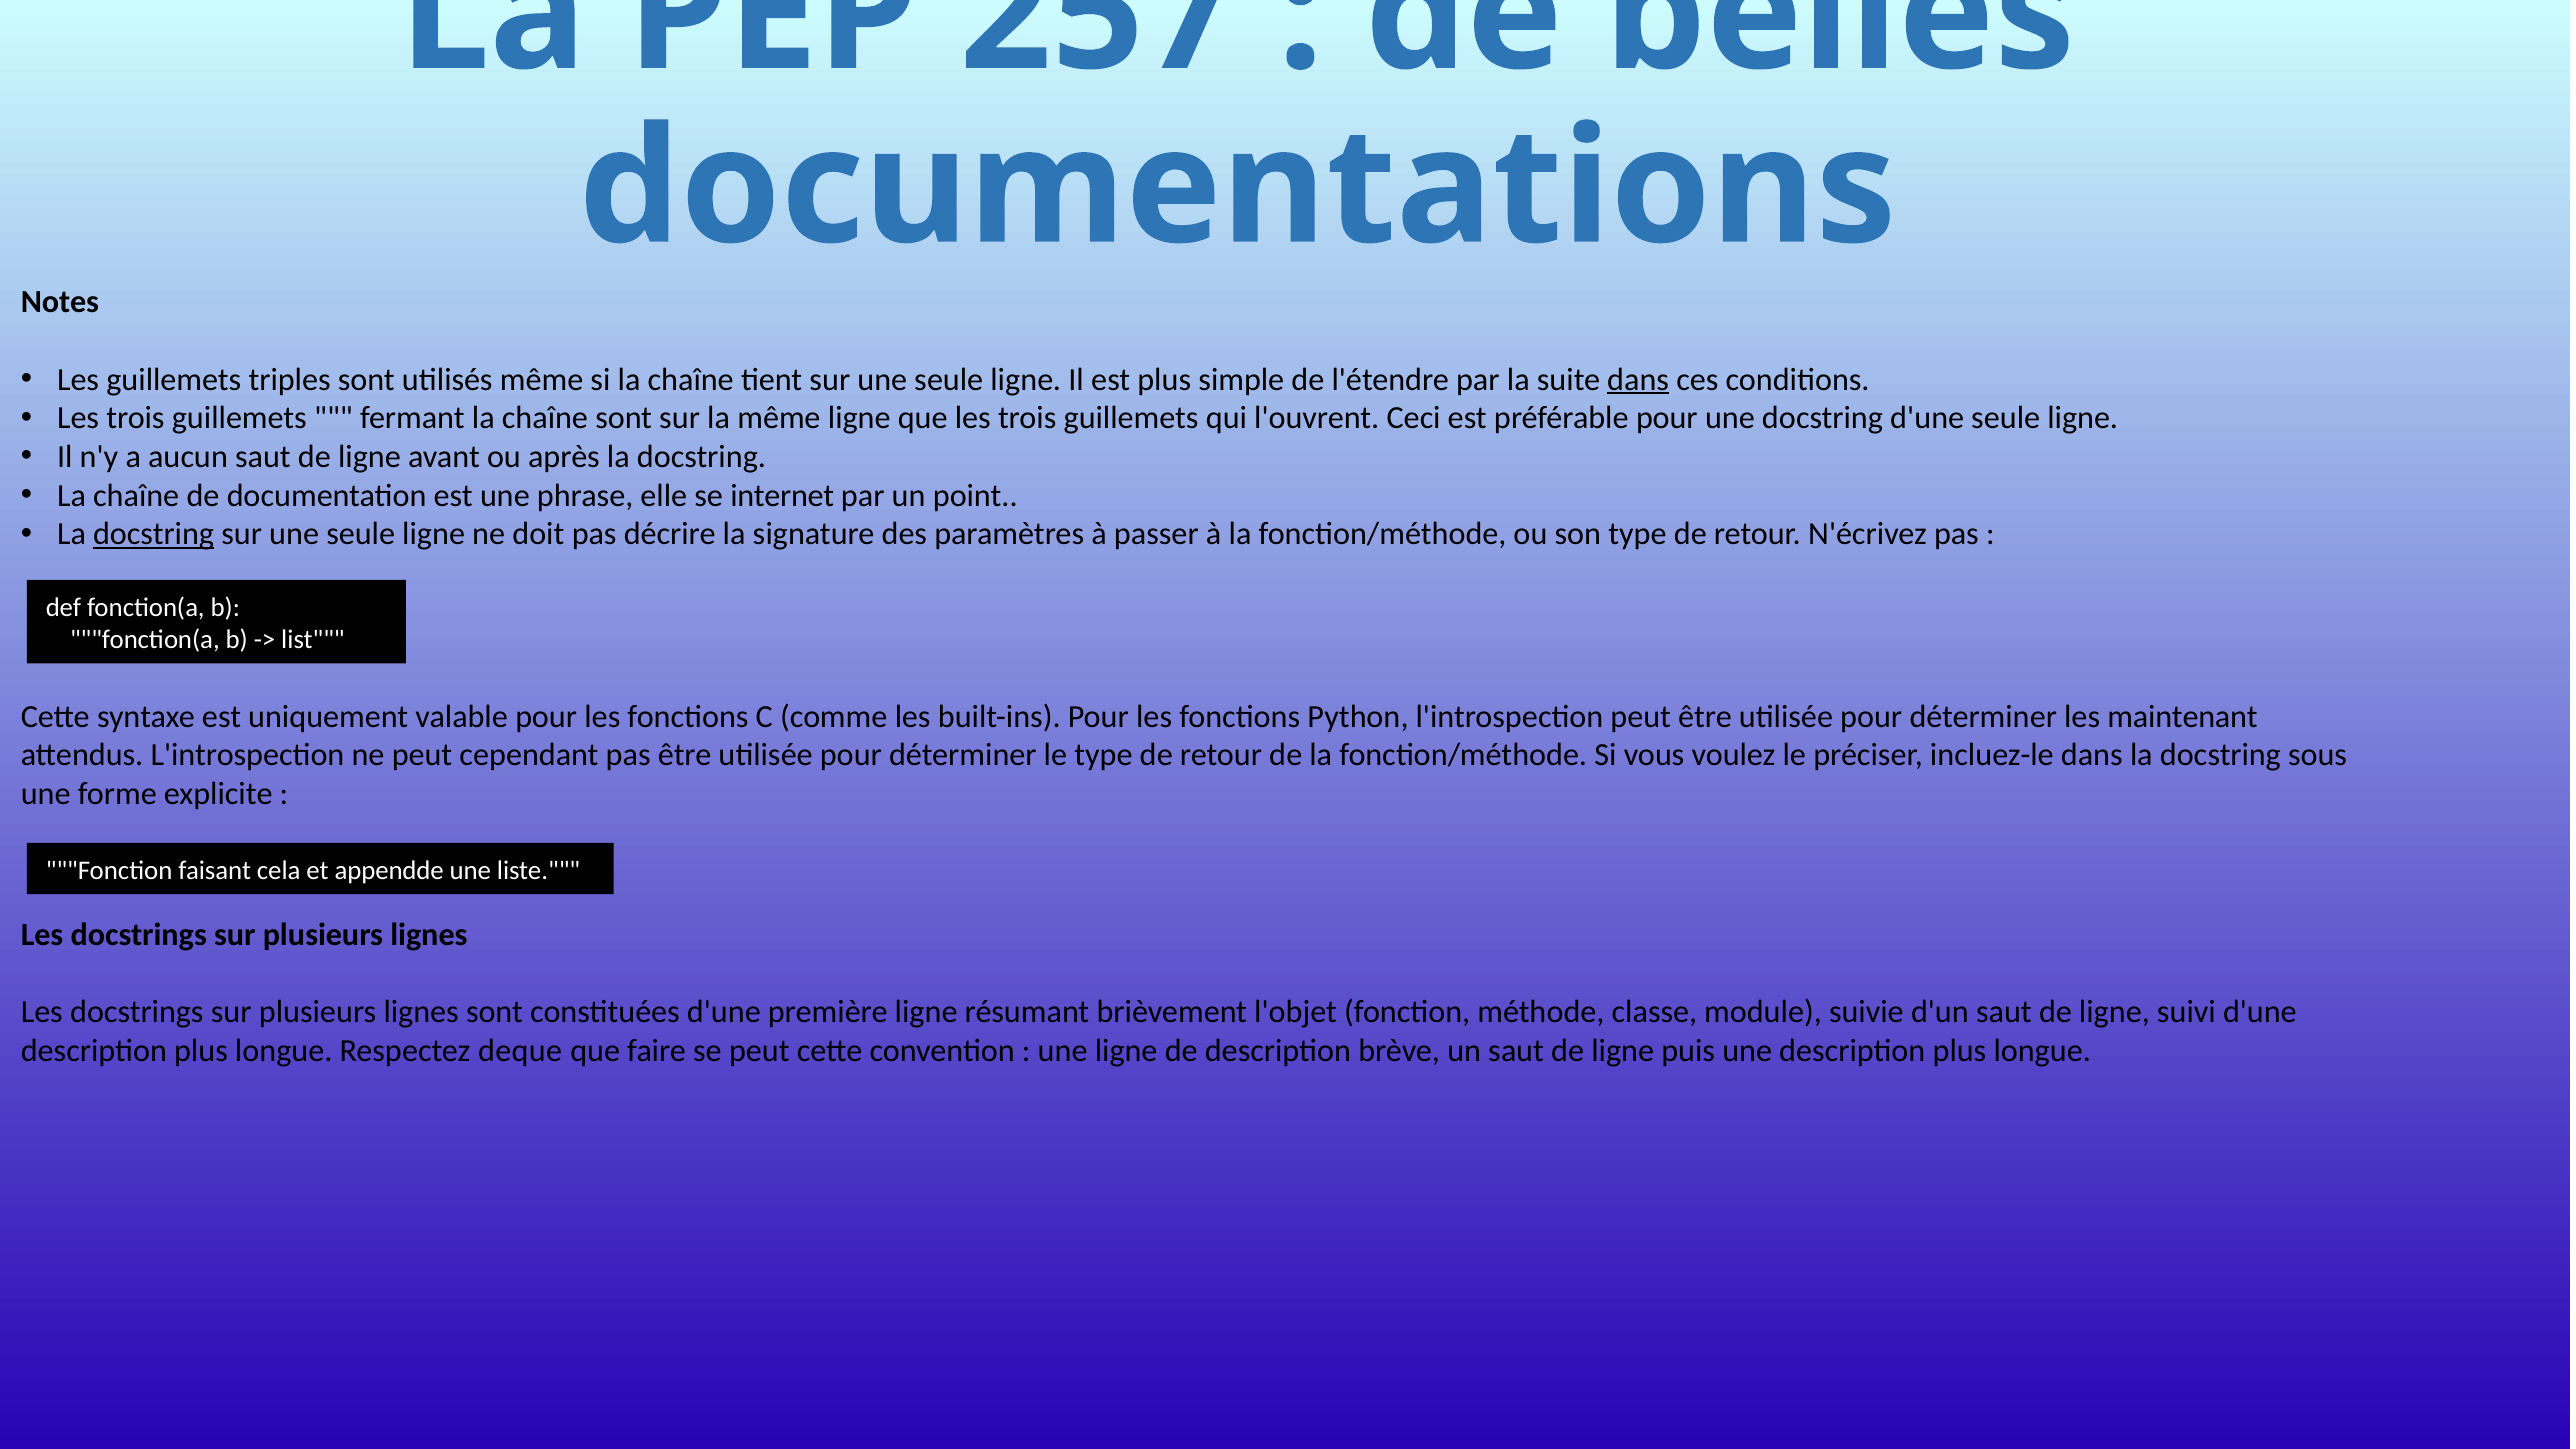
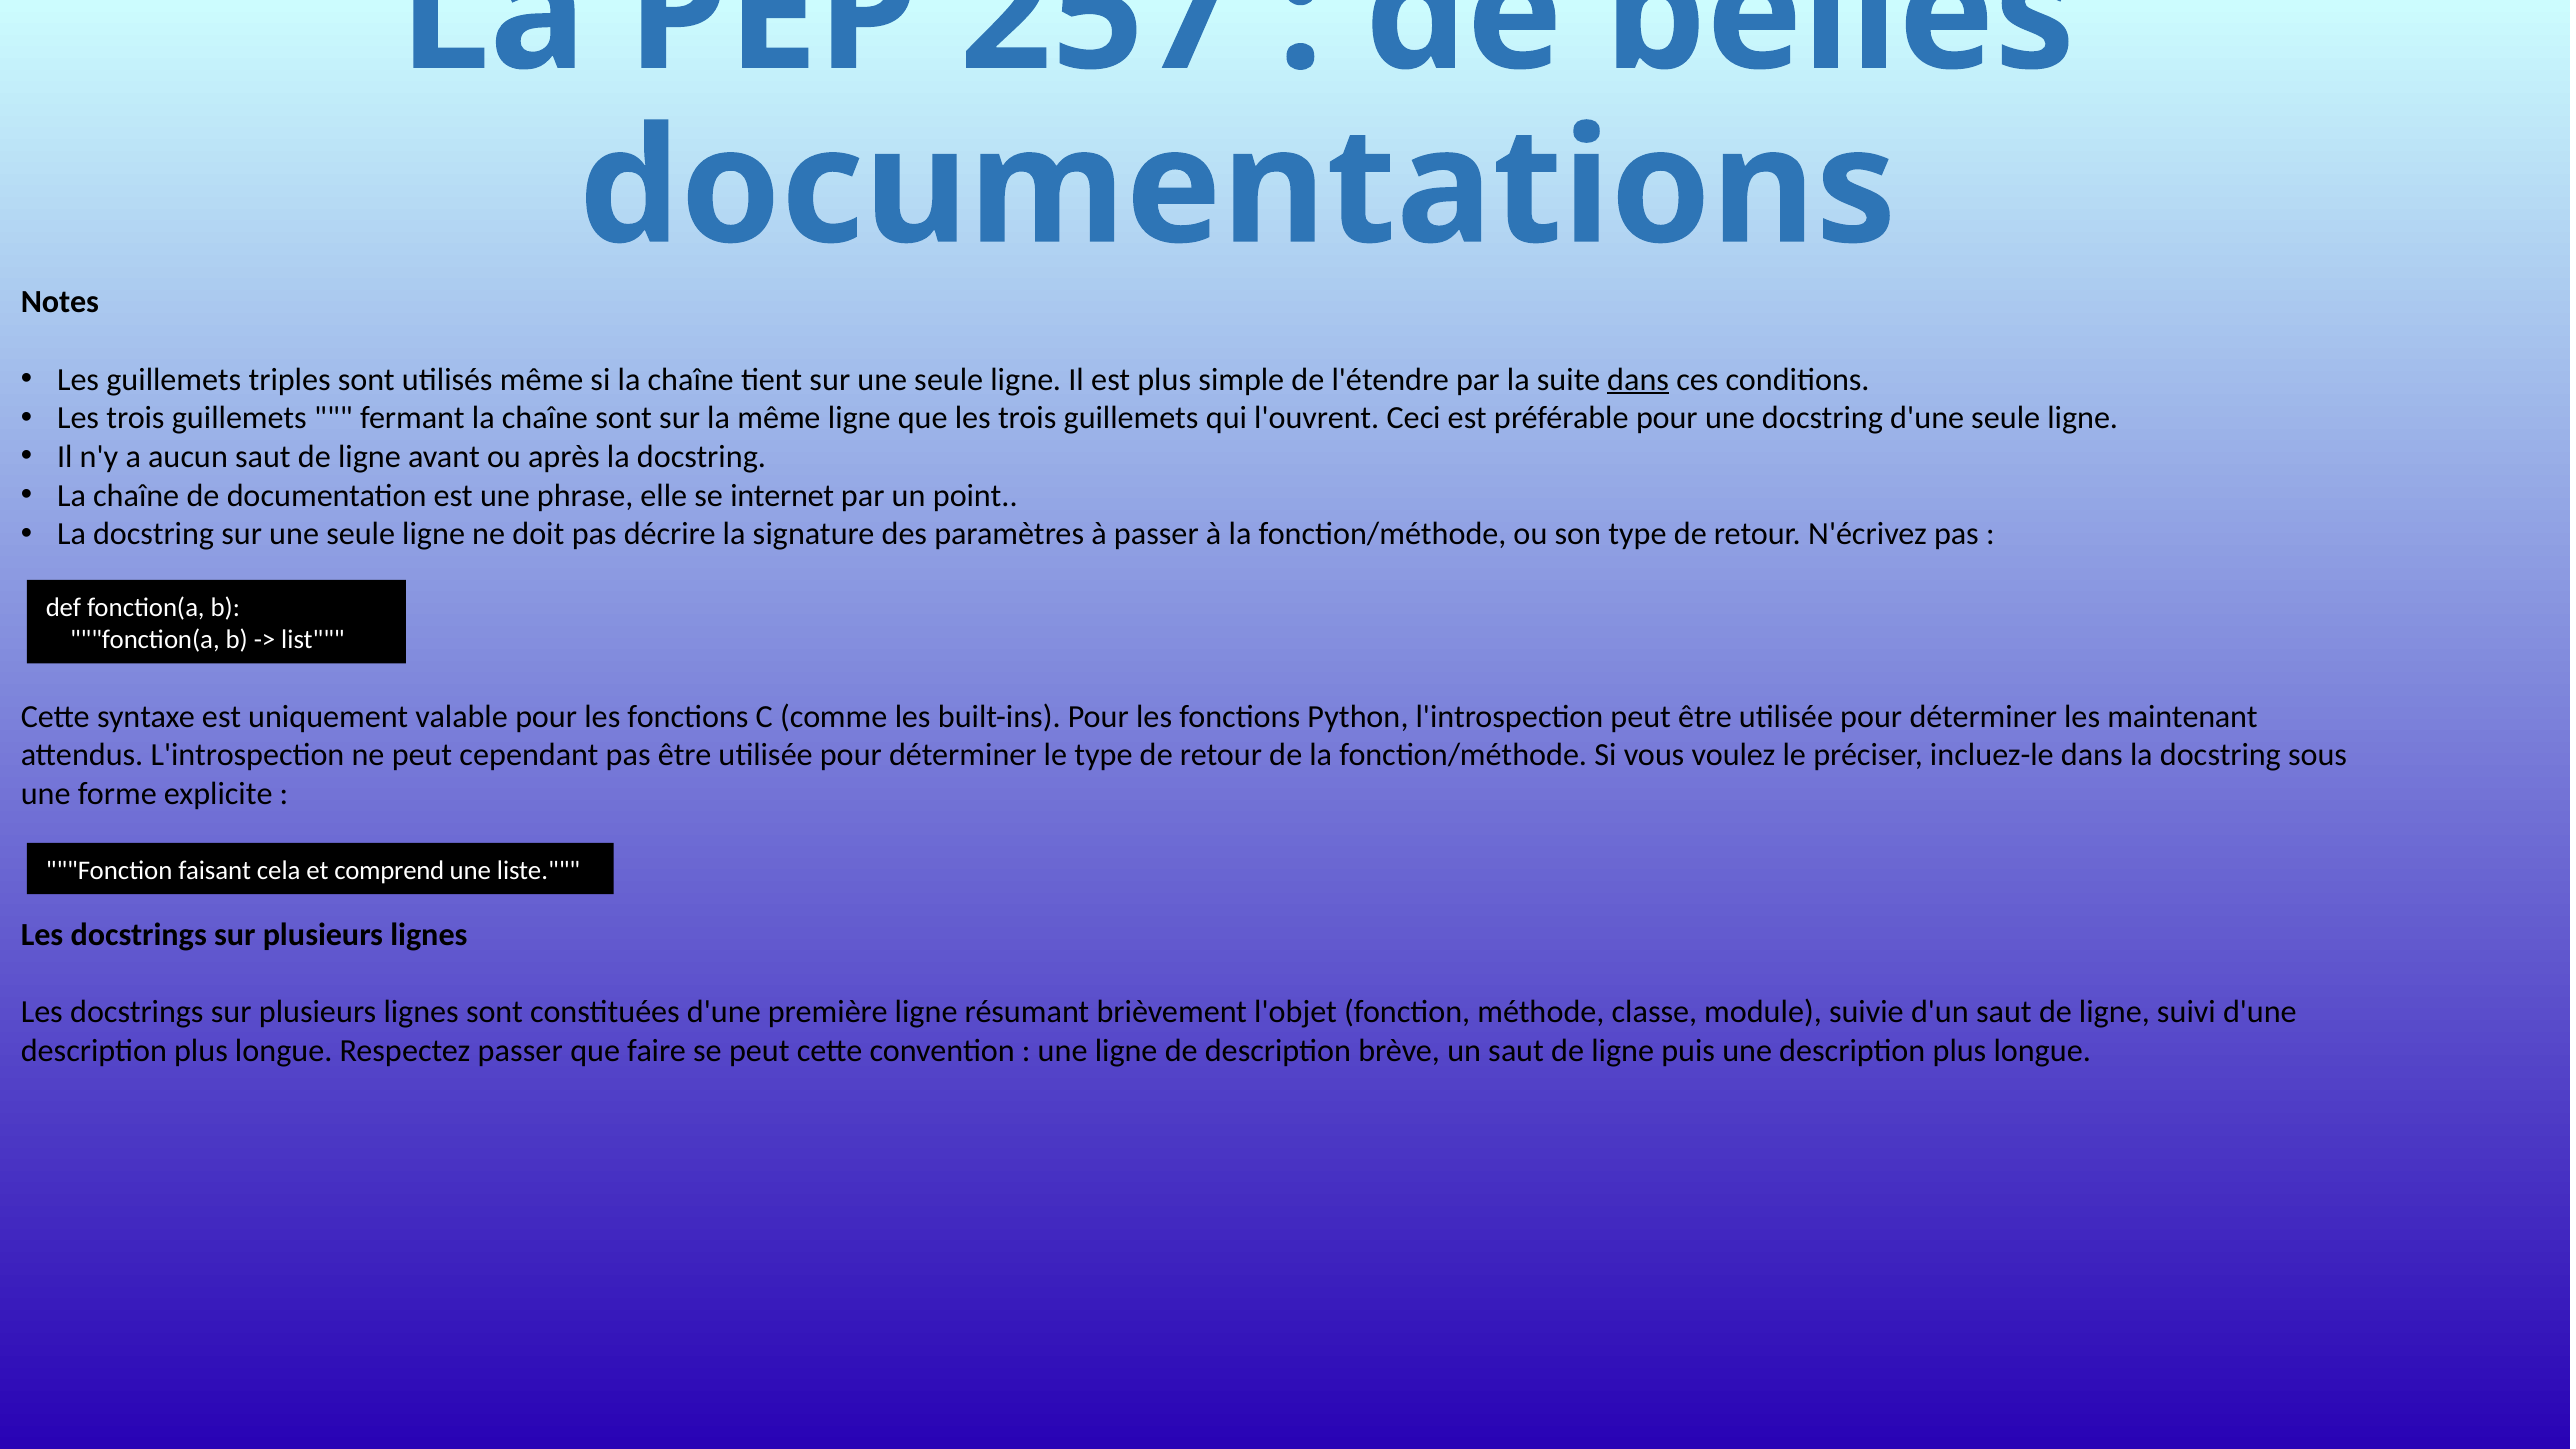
docstring underline: present -> none (154, 534)
appendde: appendde -> comprend (389, 870)
Respectez deque: deque -> passer (520, 1051)
